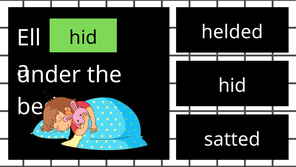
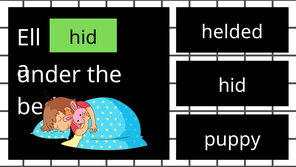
satted: satted -> puppy (232, 139)
